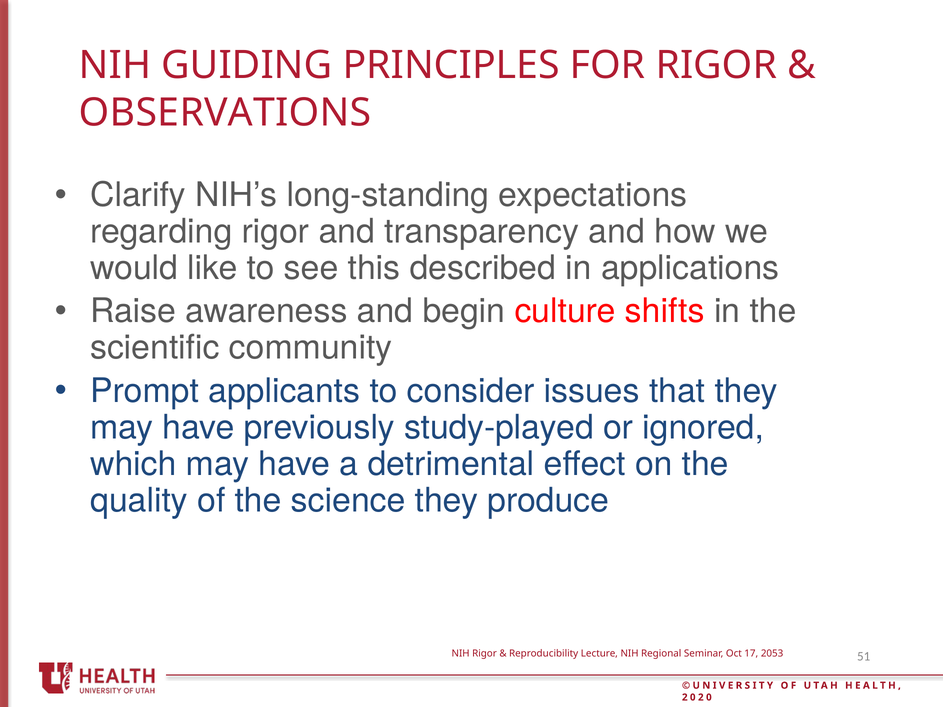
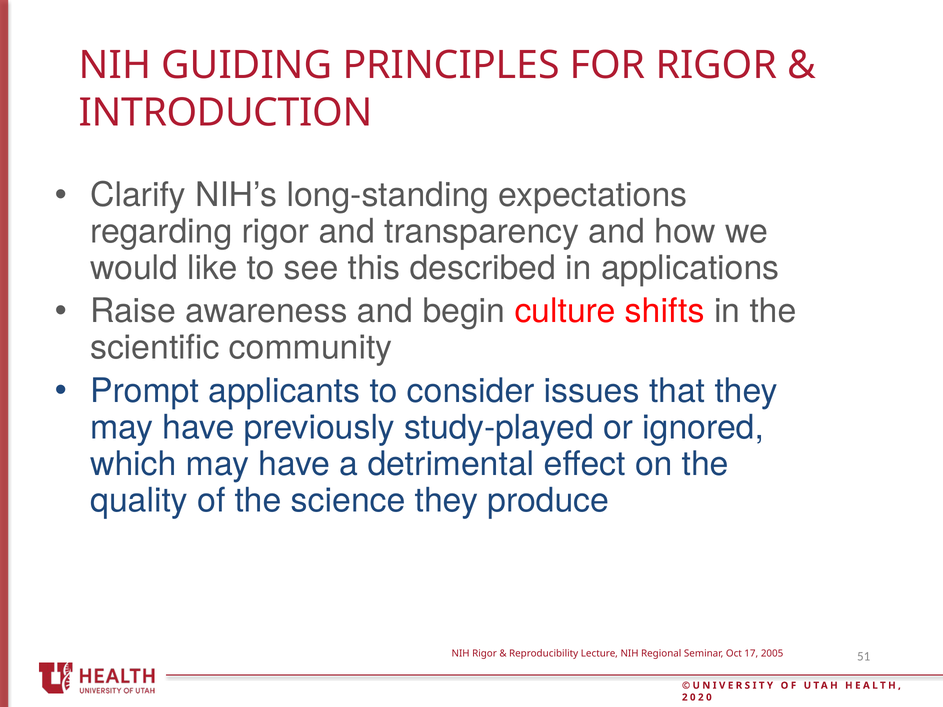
OBSERVATIONS: OBSERVATIONS -> INTRODUCTION (226, 113)
2053: 2053 -> 2005 (772, 654)
